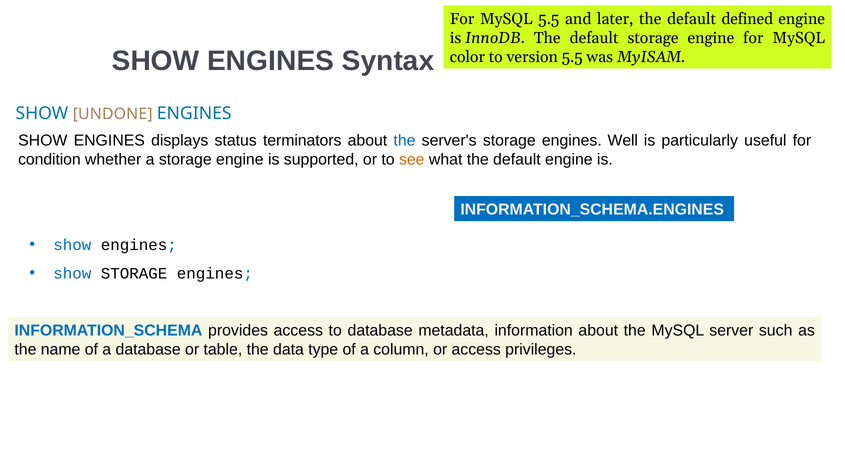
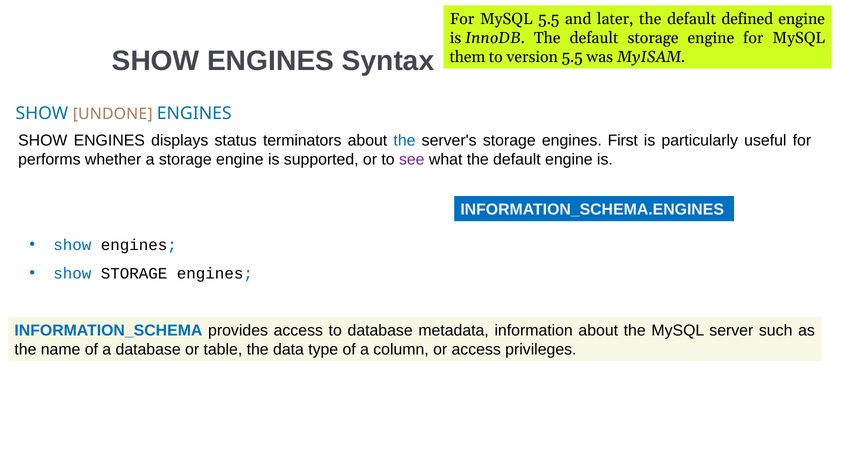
color: color -> them (467, 57)
Well: Well -> First (623, 140)
condition: condition -> performs (49, 159)
see colour: orange -> purple (412, 159)
